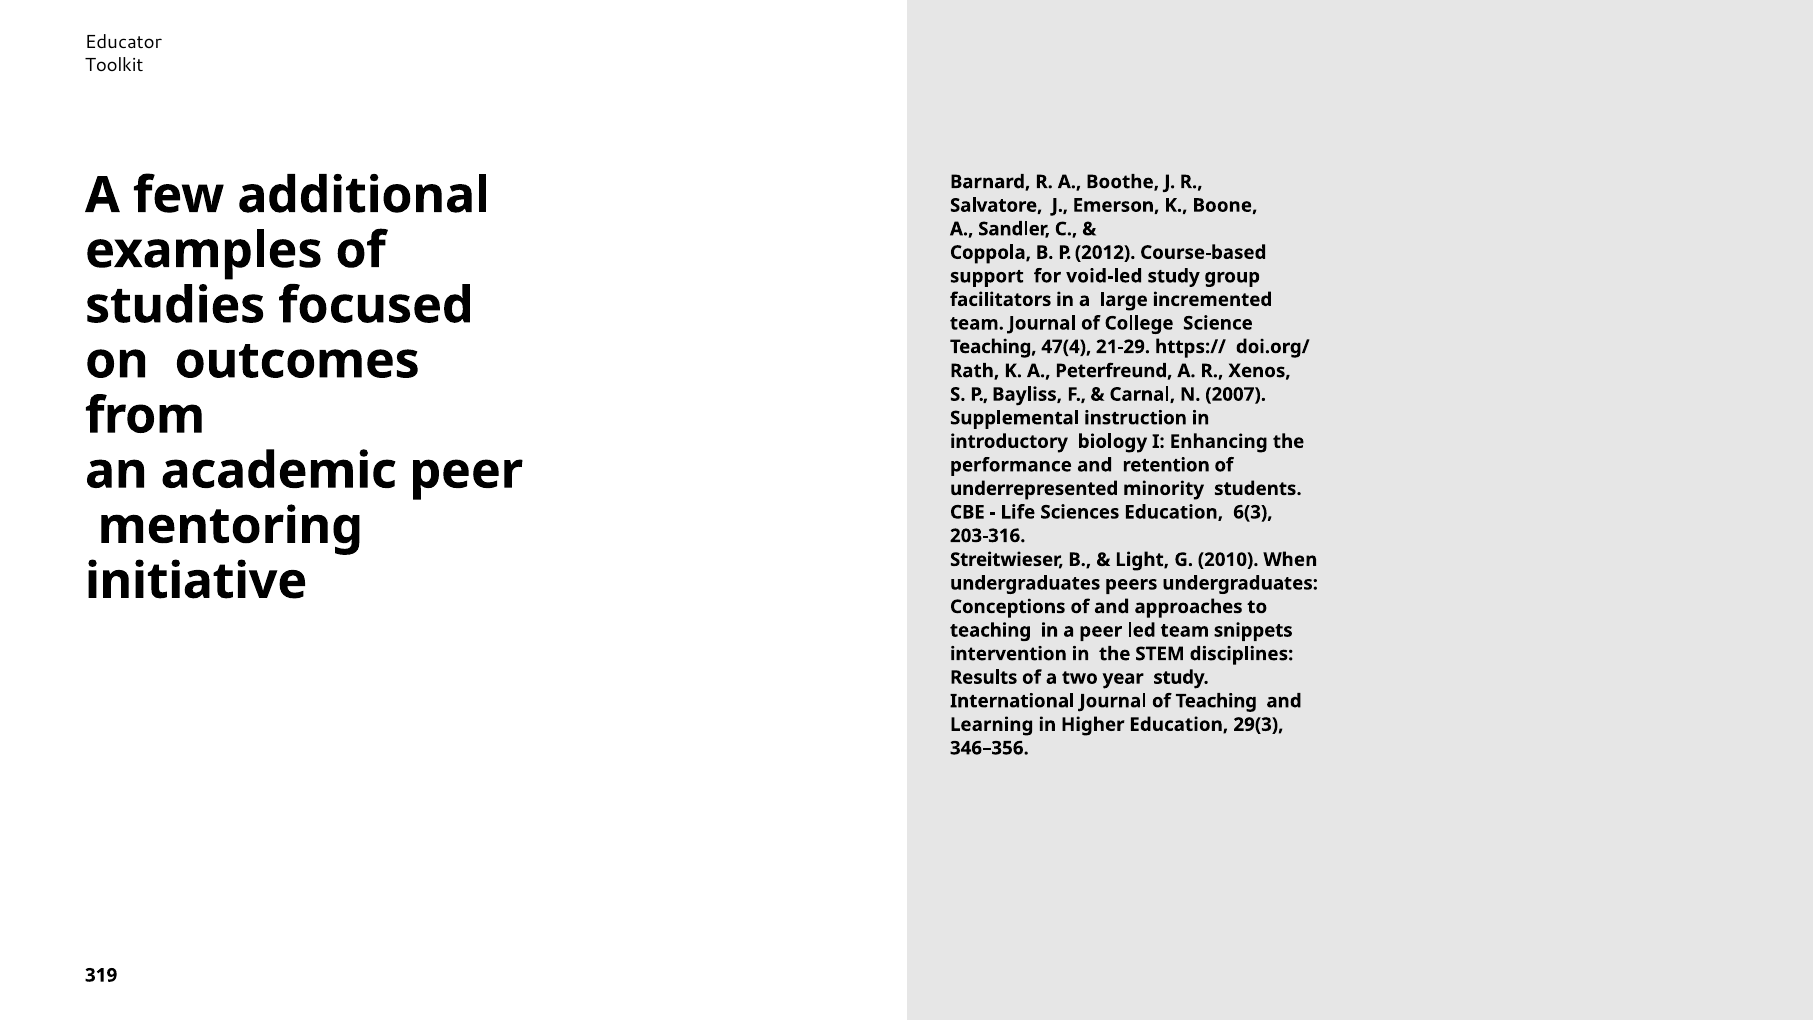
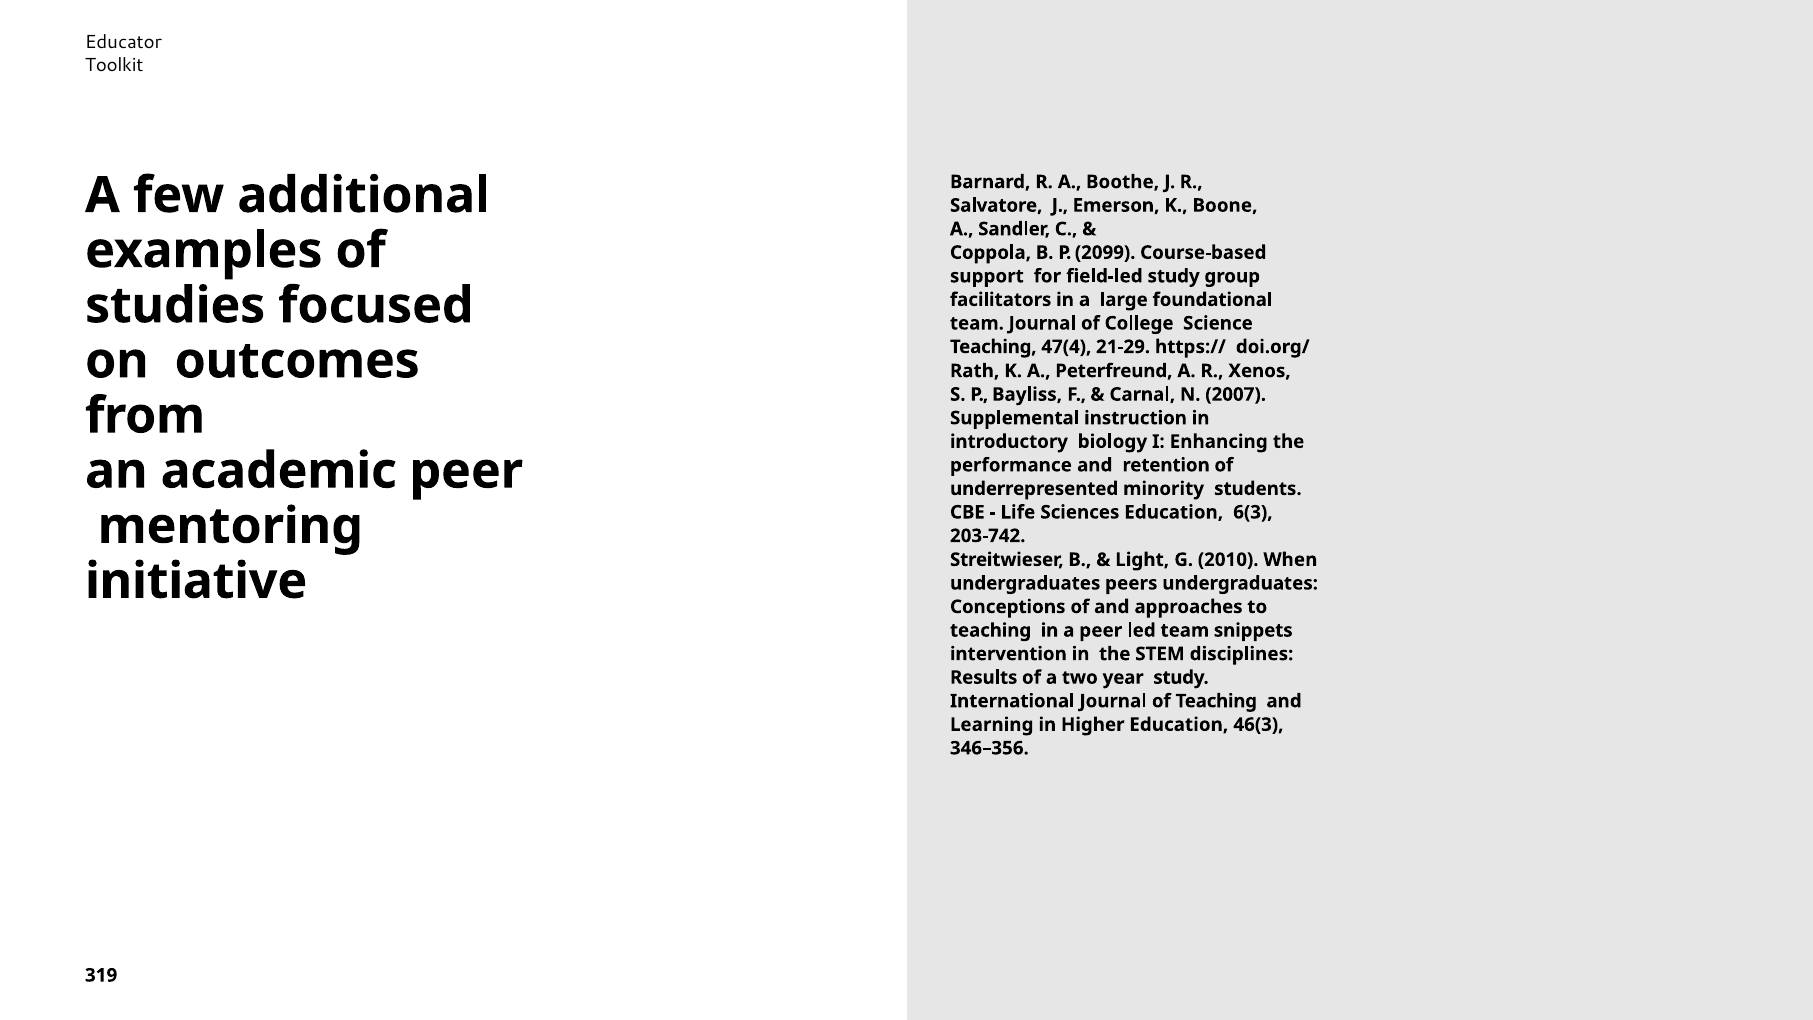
2012: 2012 -> 2099 (1105, 253)
void-led: void-led -> field-led (1104, 276)
incremented: incremented -> foundational (1212, 300)
203-316: 203-316 -> 203-742 (988, 536)
29(3: 29(3 -> 46(3 (1258, 725)
